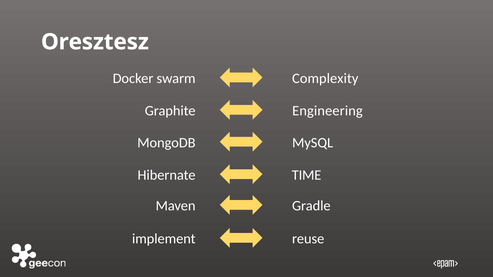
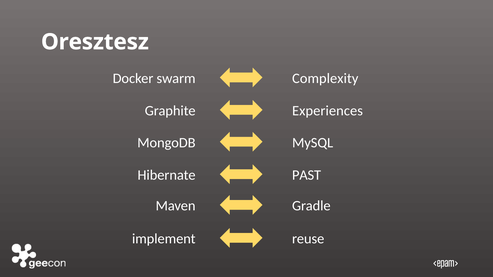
Engineering: Engineering -> Experiences (327, 111)
TIME: TIME -> PAST (307, 175)
